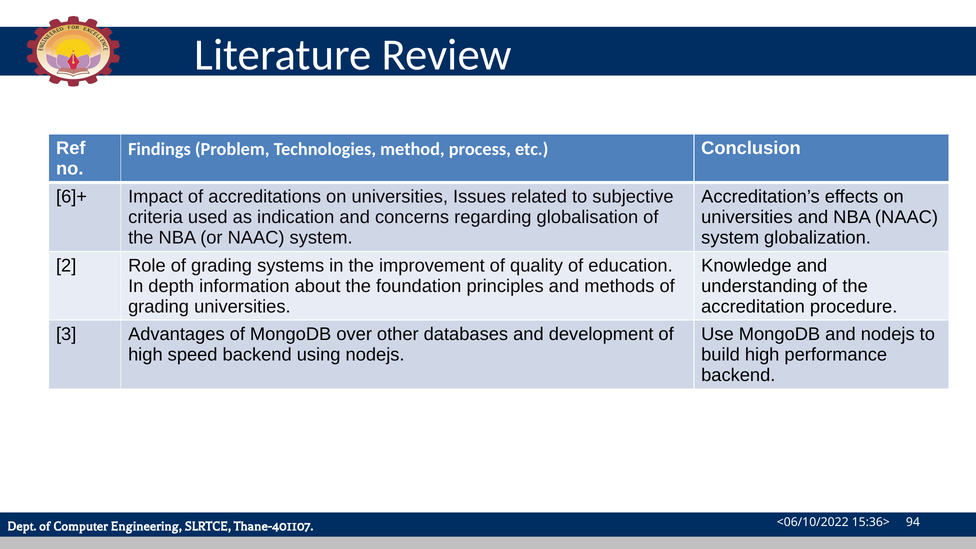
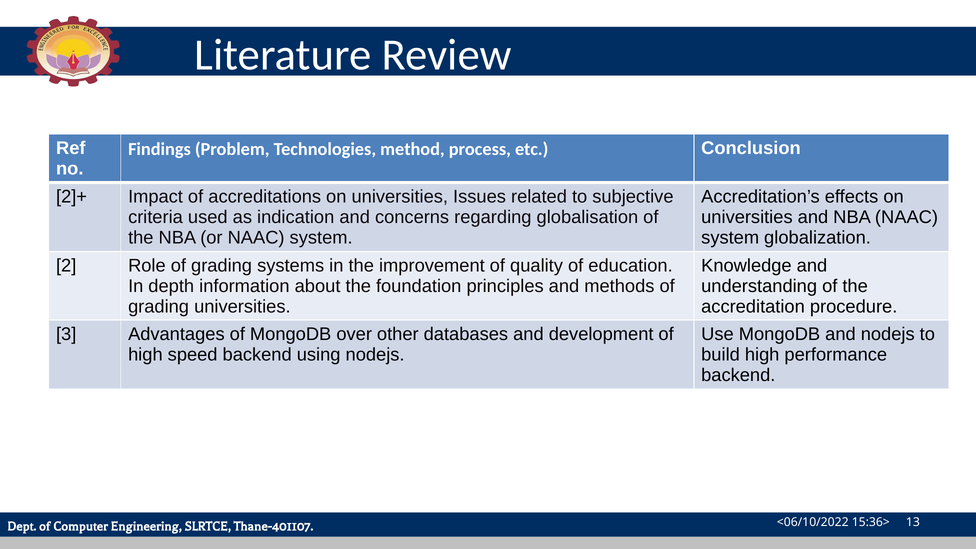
6]+: 6]+ -> 2]+ (72, 197)
94: 94 -> 13 (913, 522)
